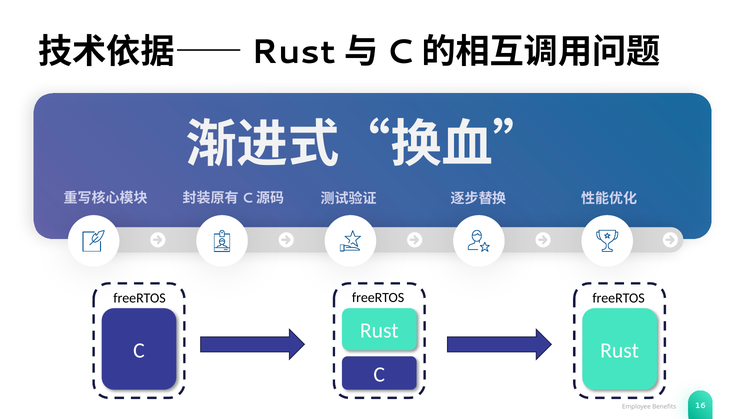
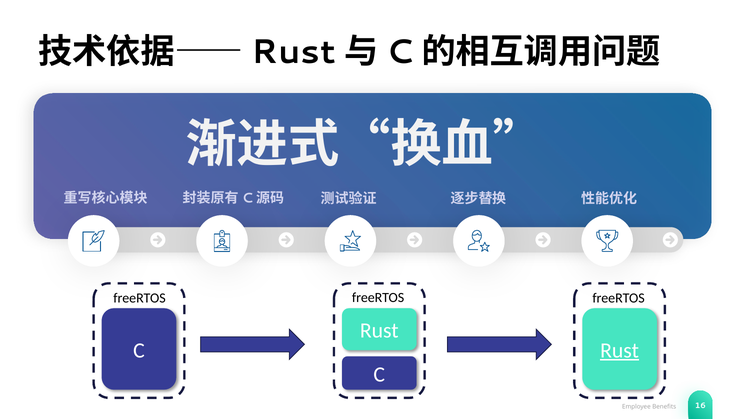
Rust underline: none -> present (620, 350)
